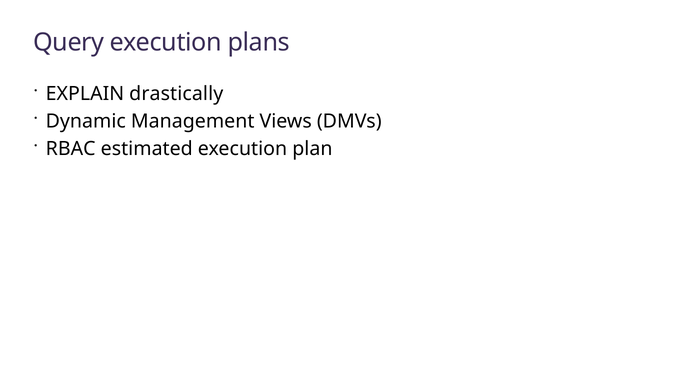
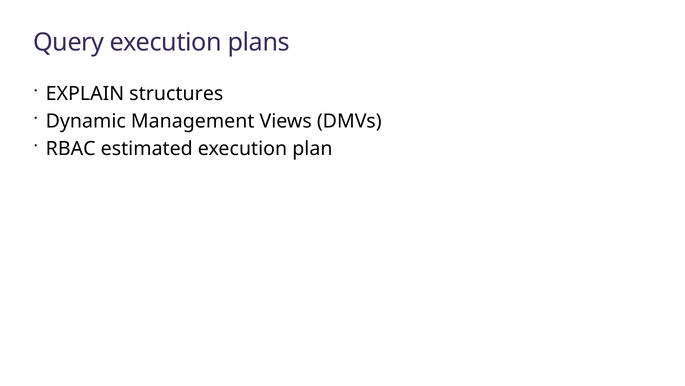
drastically: drastically -> structures (176, 94)
